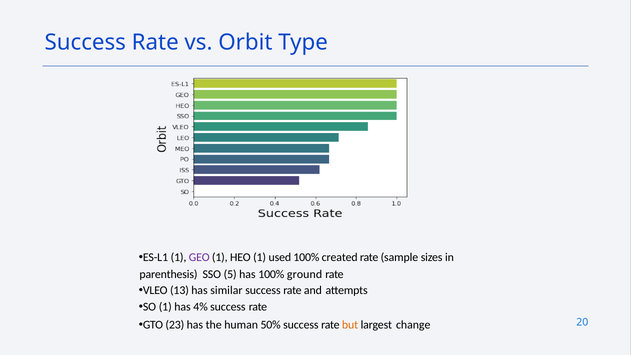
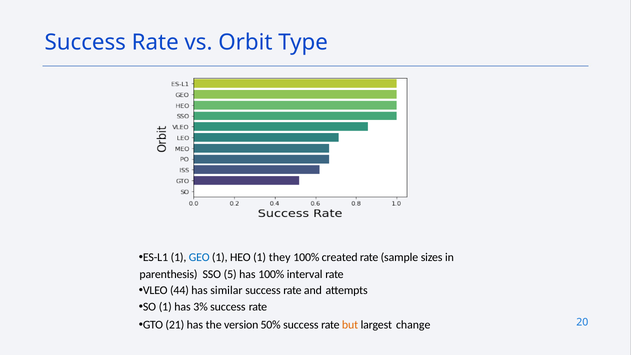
GEO colour: purple -> blue (199, 257)
used: used -> they (280, 257)
ground: ground -> interval (305, 274)
13: 13 -> 44 (179, 290)
4%: 4% -> 3% (201, 307)
23: 23 -> 21 (175, 325)
human: human -> version (241, 325)
